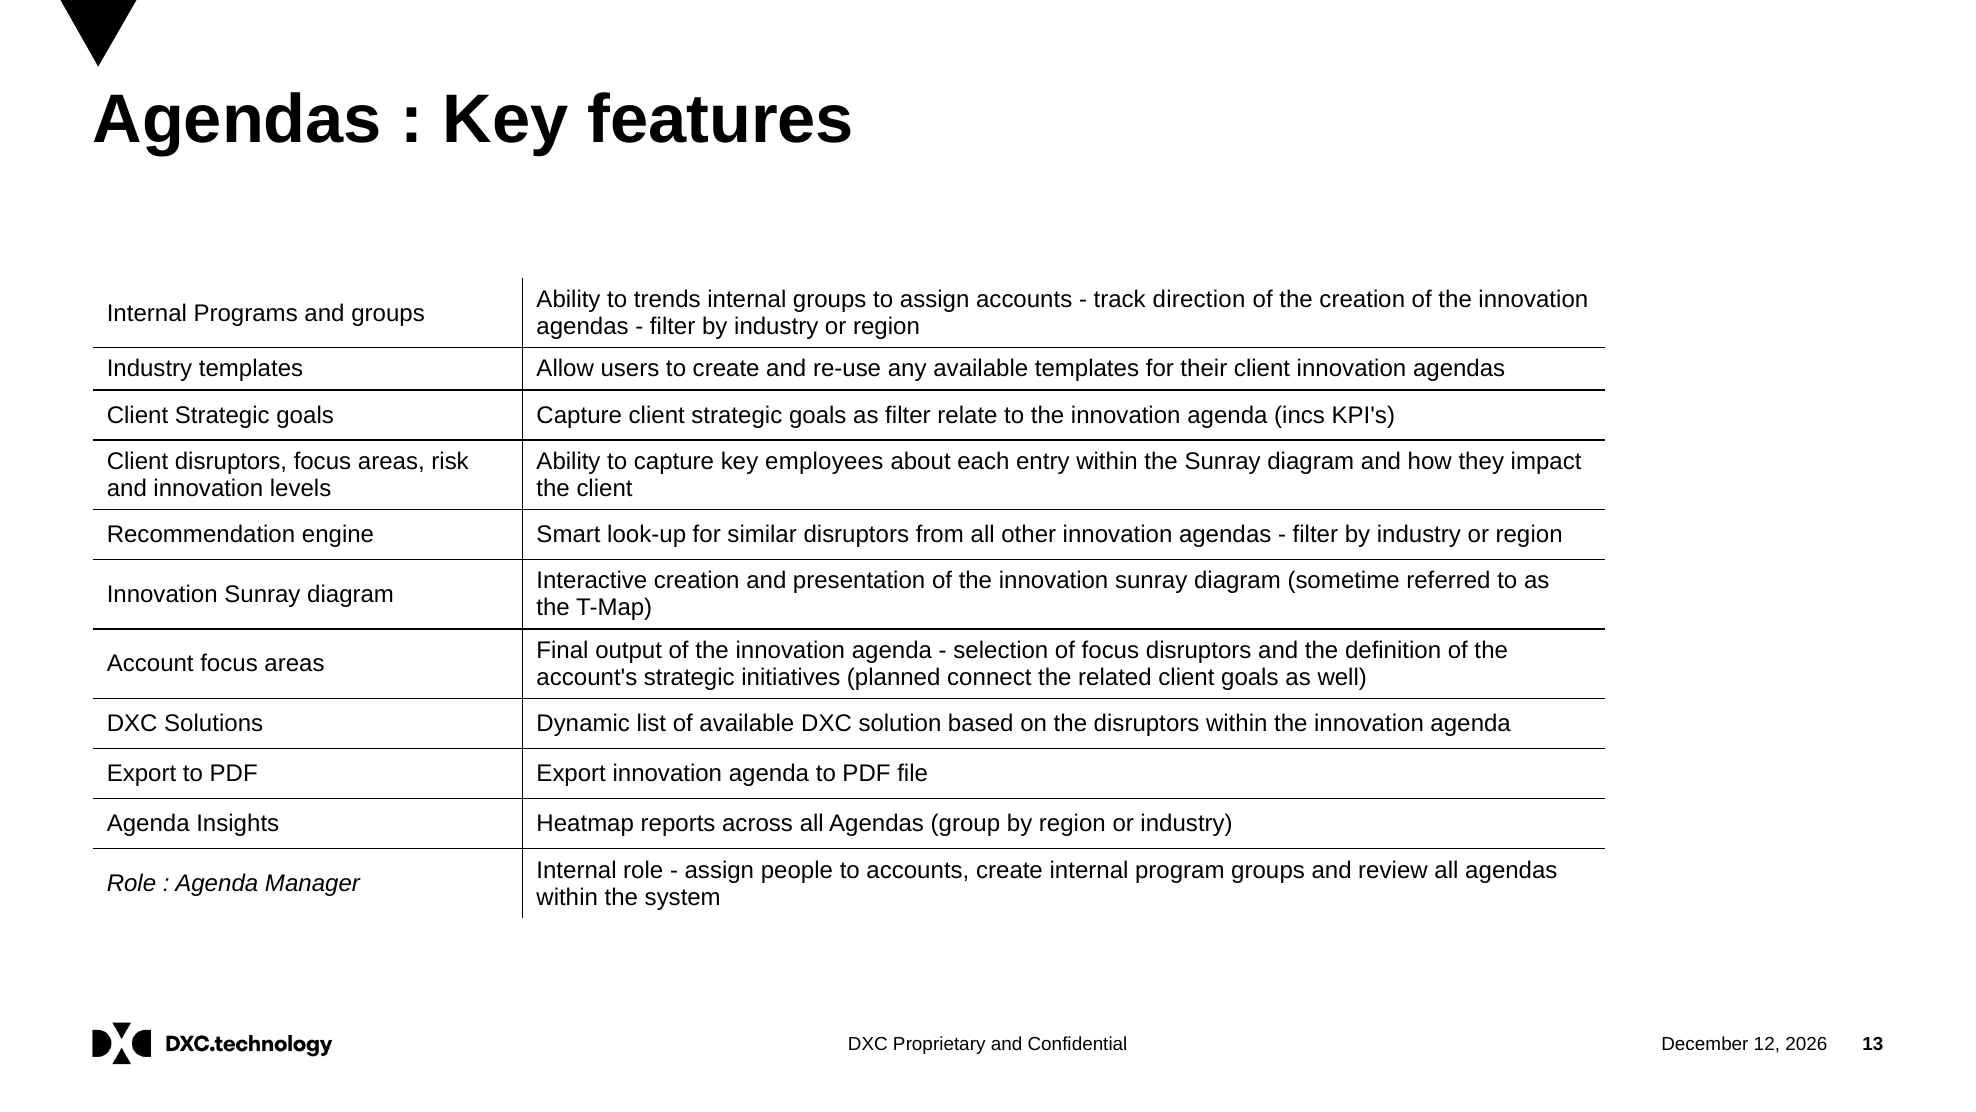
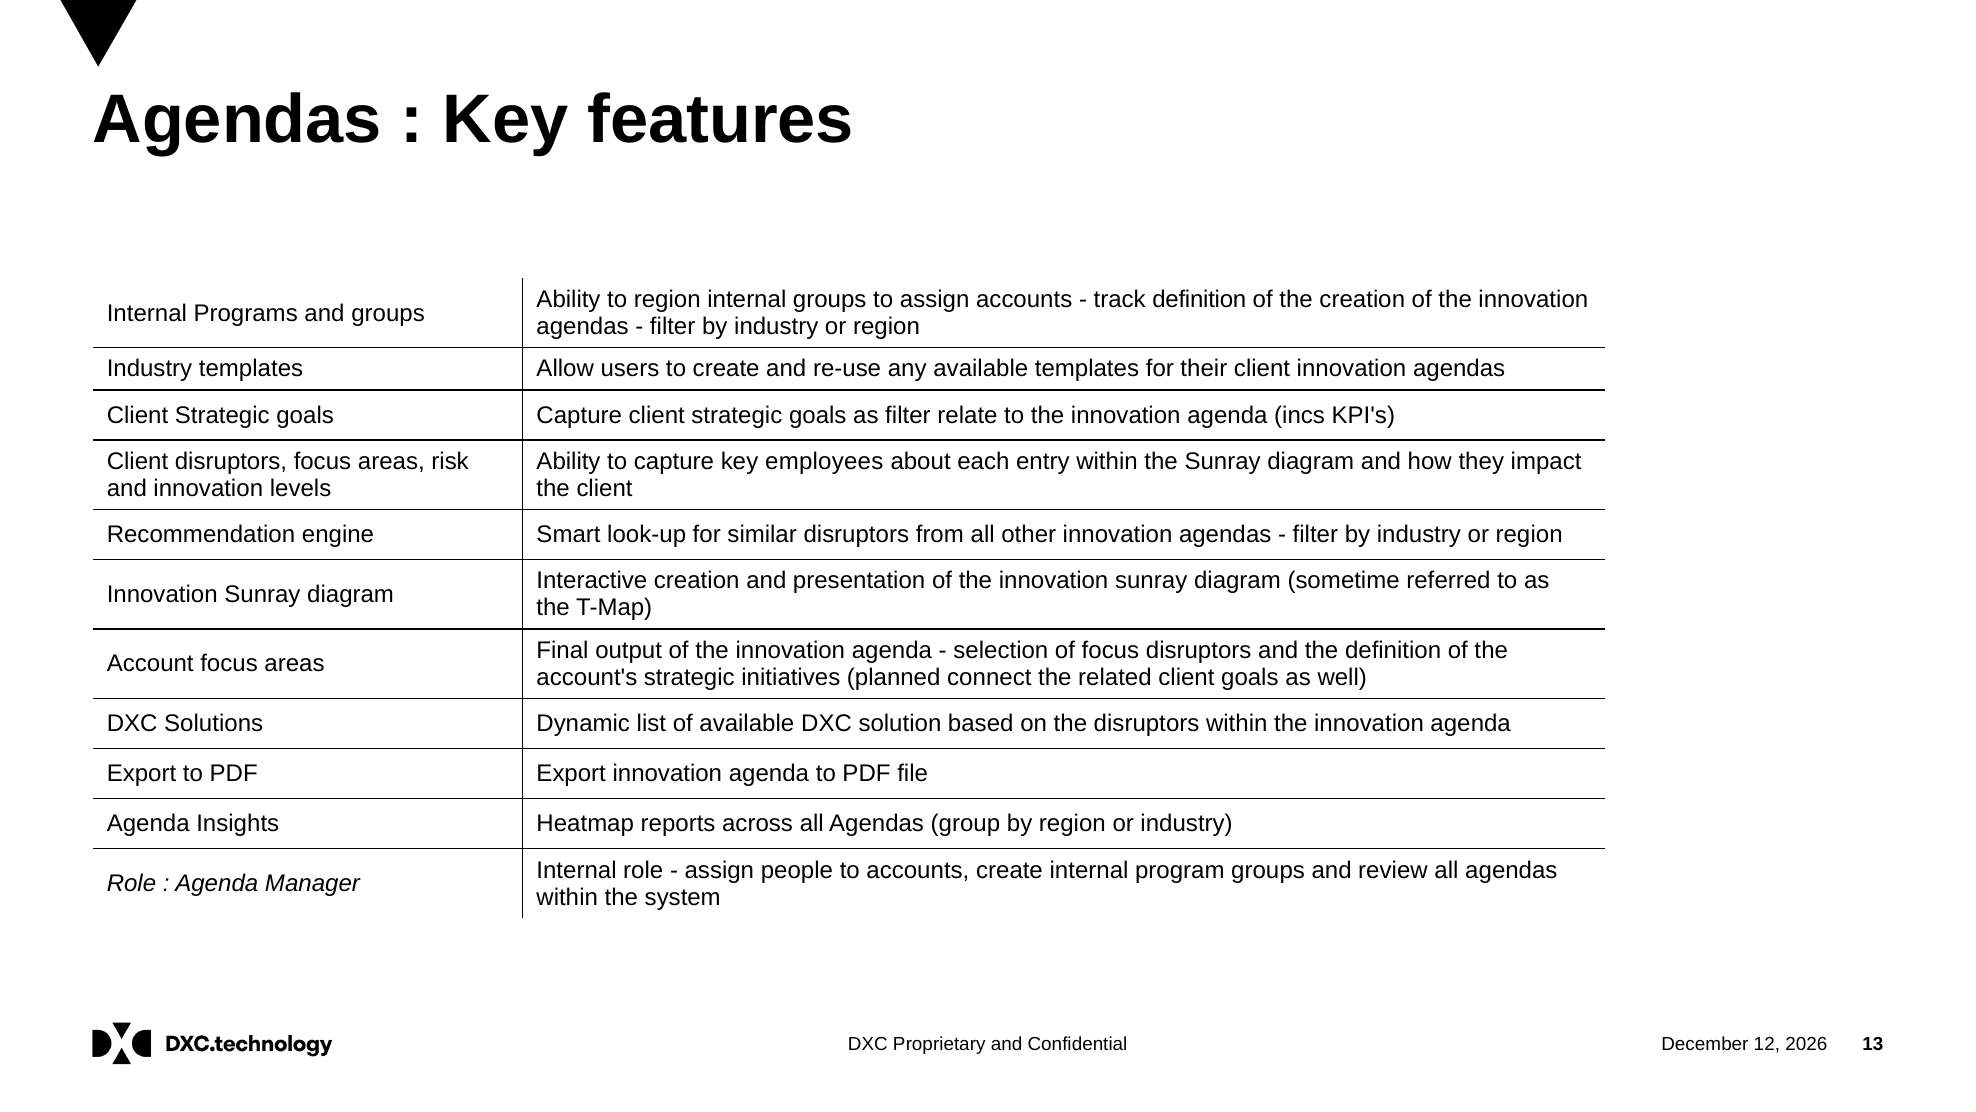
to trends: trends -> region (667, 299)
track direction: direction -> definition (1199, 299)
